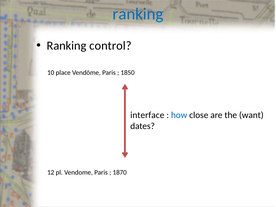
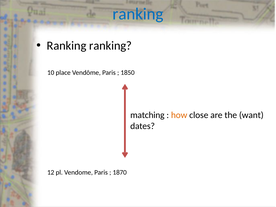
Ranking control: control -> ranking (111, 46)
interface: interface -> matching (147, 115)
how colour: blue -> orange (179, 115)
